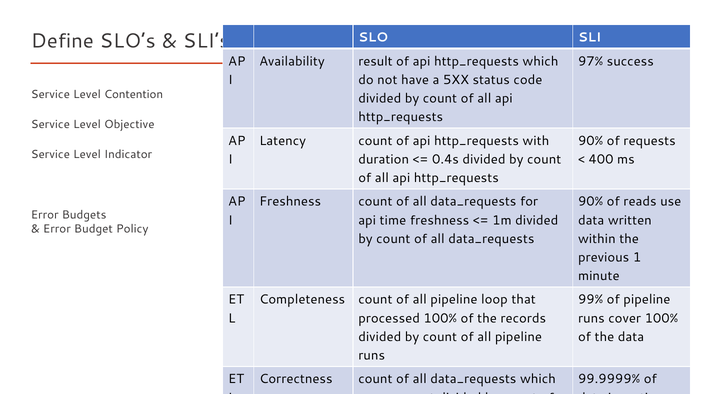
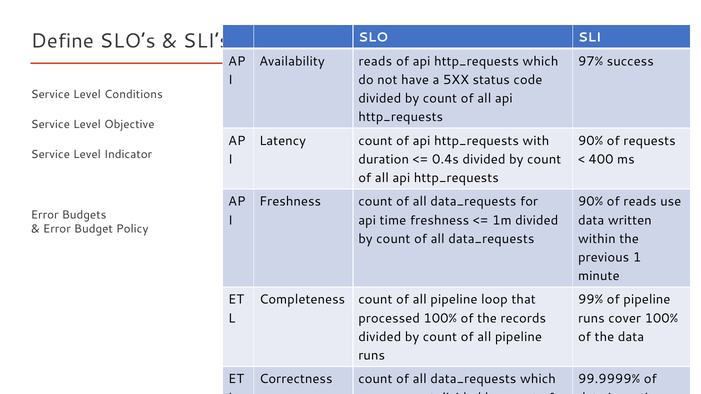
Availability result: result -> reads (375, 61)
Contention: Contention -> Conditions (133, 95)
